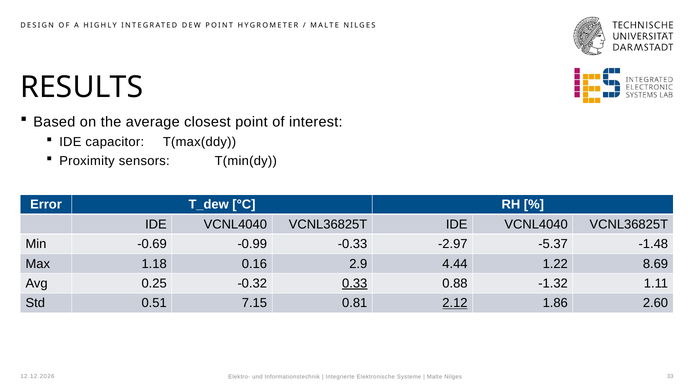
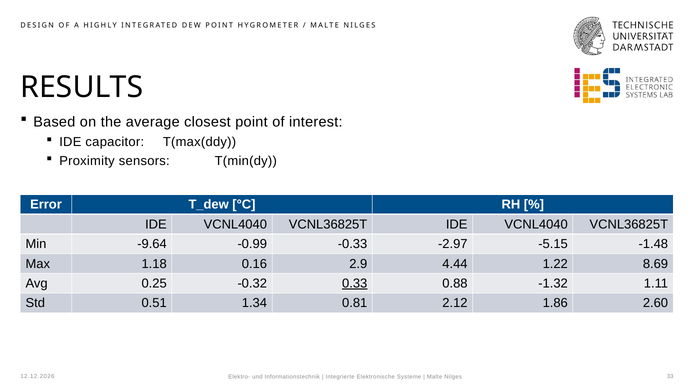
-0.69: -0.69 -> -9.64 (152, 244)
-5.37: -5.37 -> -5.15 (553, 244)
7.15: 7.15 -> 1.34 (254, 303)
2.12 underline: present -> none (455, 303)
